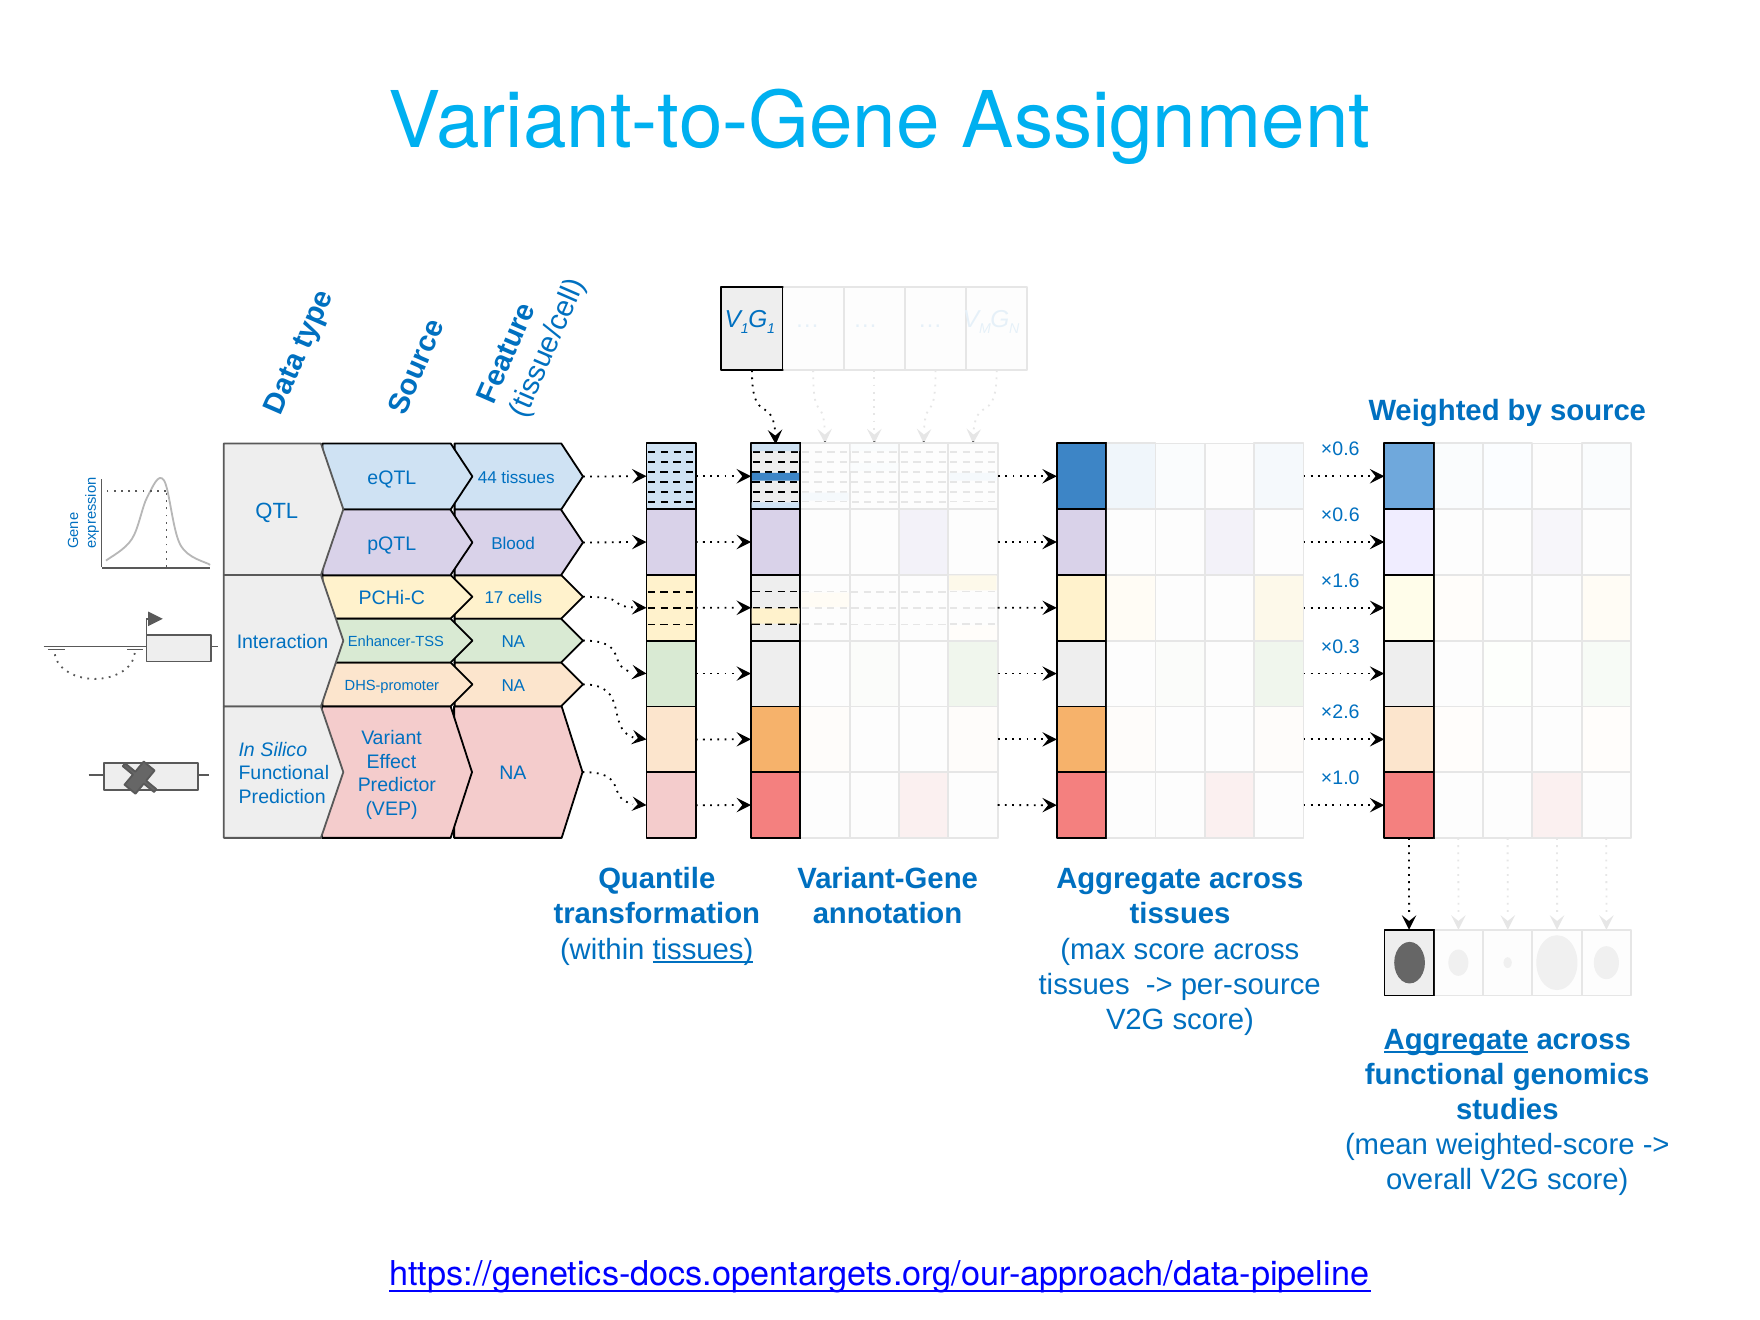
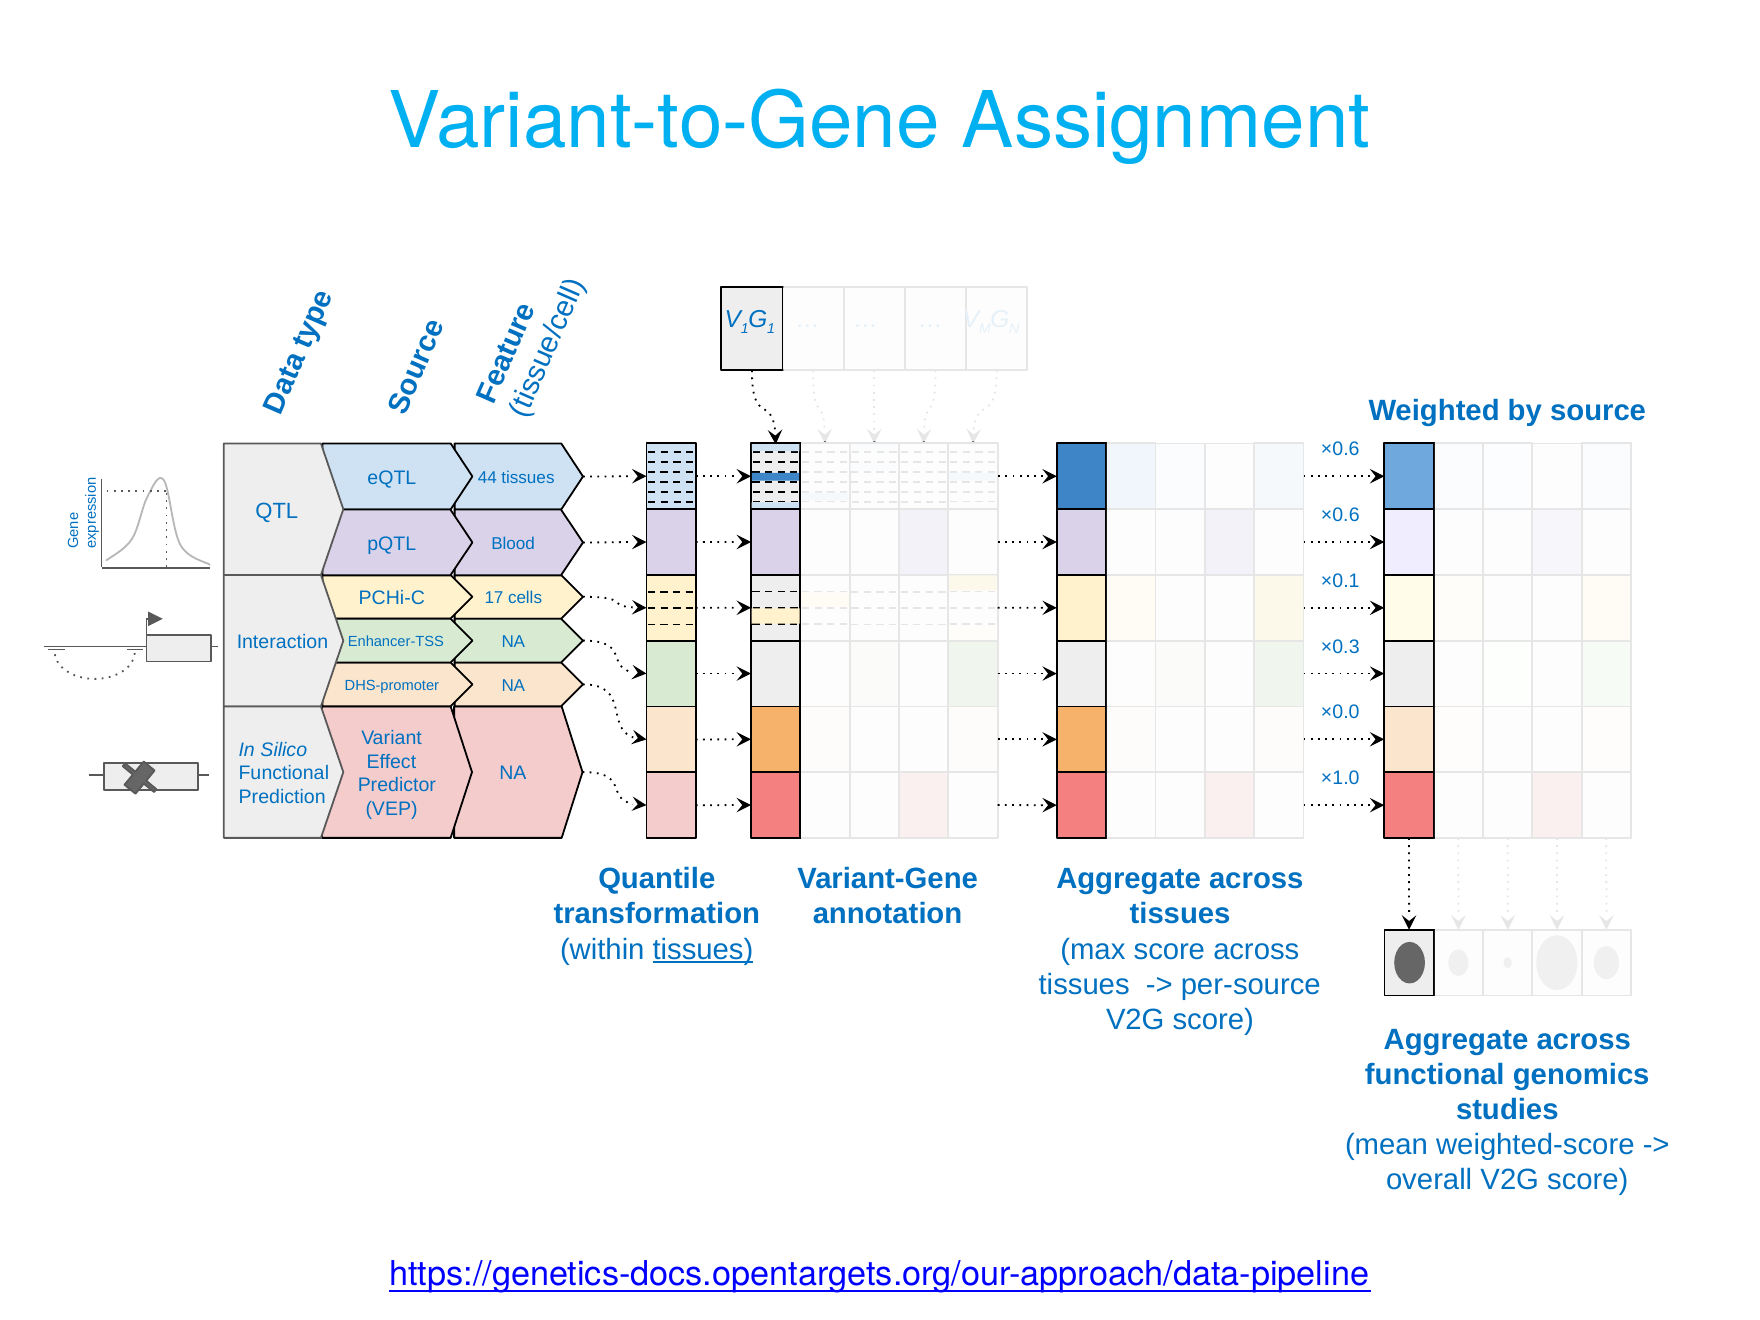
×1.6: ×1.6 -> ×0.1 (1340, 581)
×2.6: ×2.6 -> ×0.0 (1340, 712)
Aggregate underline: present -> none (1456, 1039)
